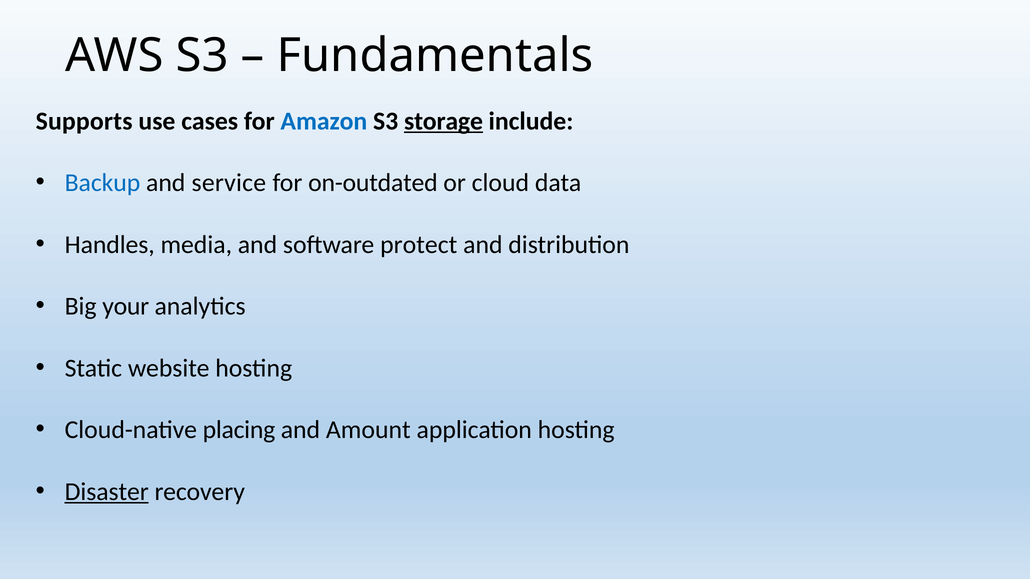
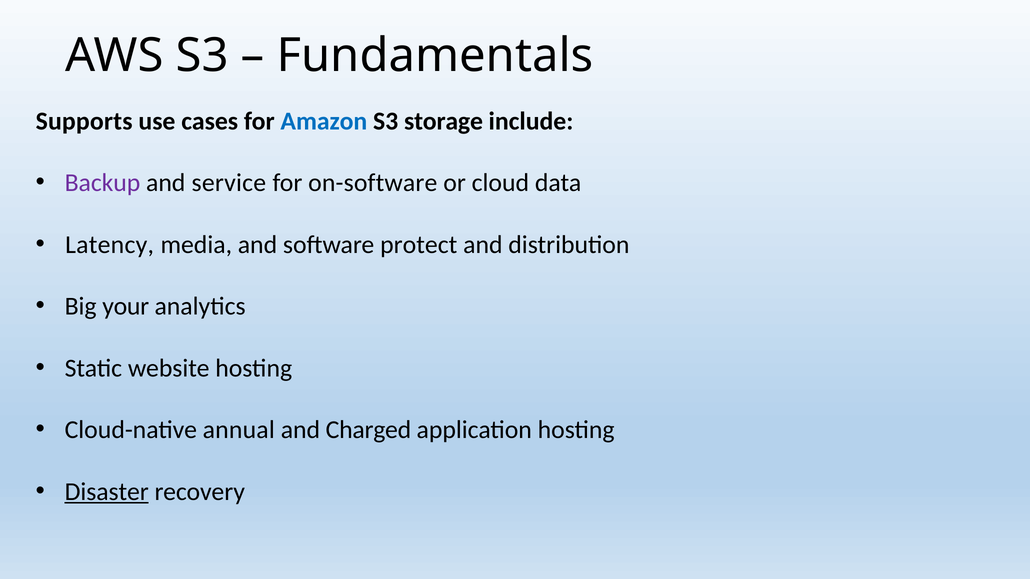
storage underline: present -> none (444, 121)
Backup colour: blue -> purple (102, 183)
on-outdated: on-outdated -> on-software (373, 183)
Handles: Handles -> Latency (110, 245)
placing: placing -> annual (239, 430)
Amount: Amount -> Charged (368, 430)
